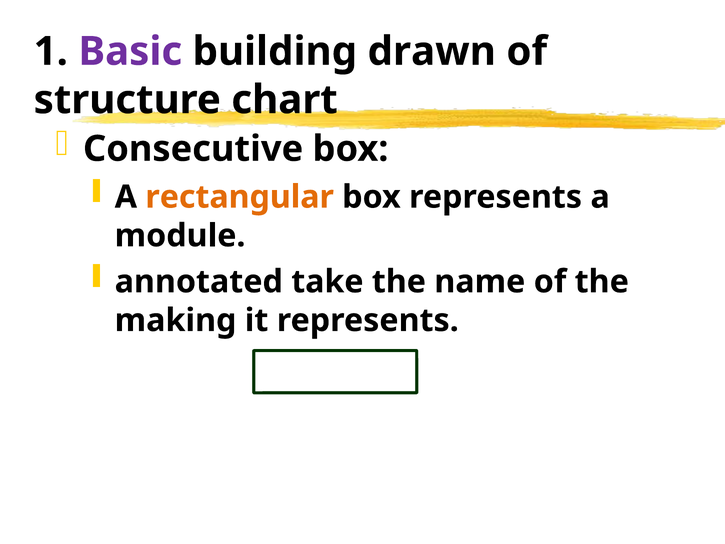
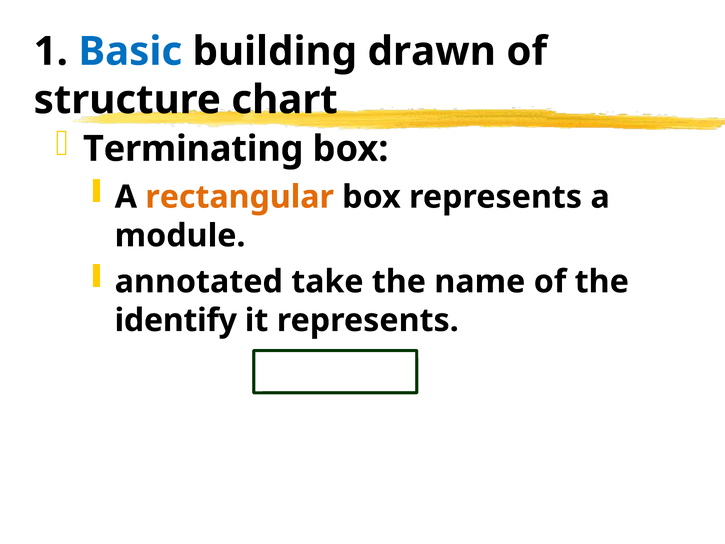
Basic colour: purple -> blue (130, 52)
Consecutive: Consecutive -> Terminating (193, 149)
making: making -> identify (176, 320)
